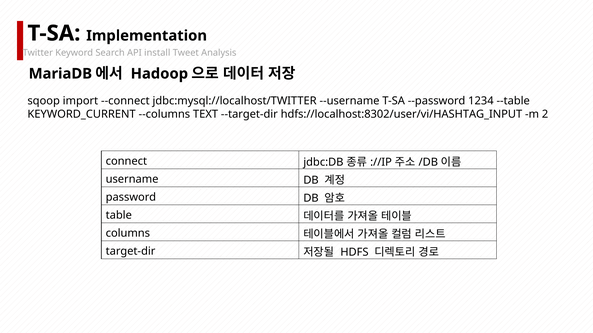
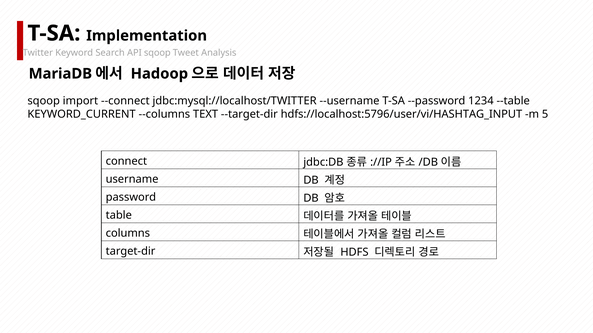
API install: install -> sqoop (157, 53)
hdfs://localhost:8302/user/vi/HASHTAG_INPUT: hdfs://localhost:8302/user/vi/HASHTAG_INPUT -> hdfs://localhost:5796/user/vi/HASHTAG_INPUT (401, 114)
2: 2 -> 5 (545, 114)
